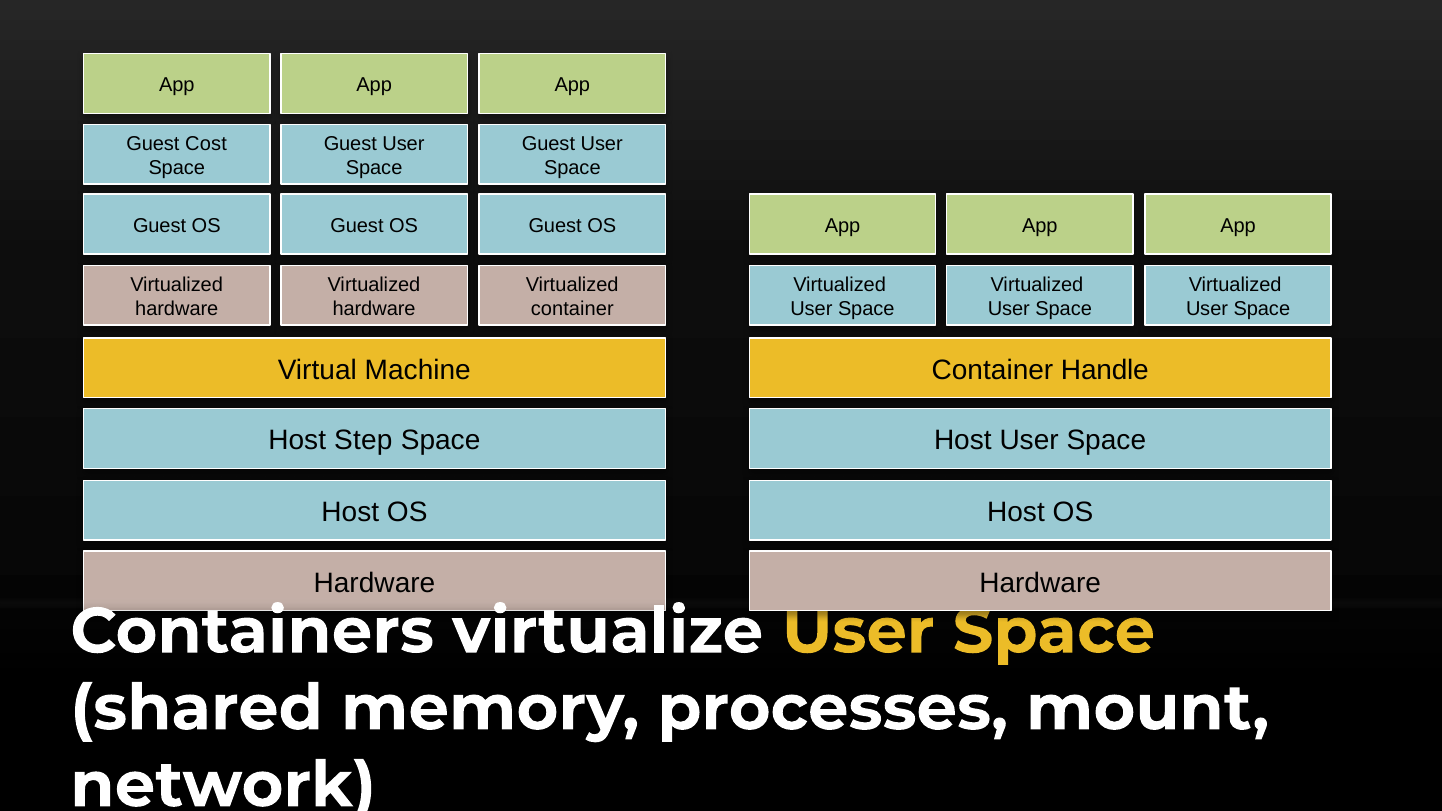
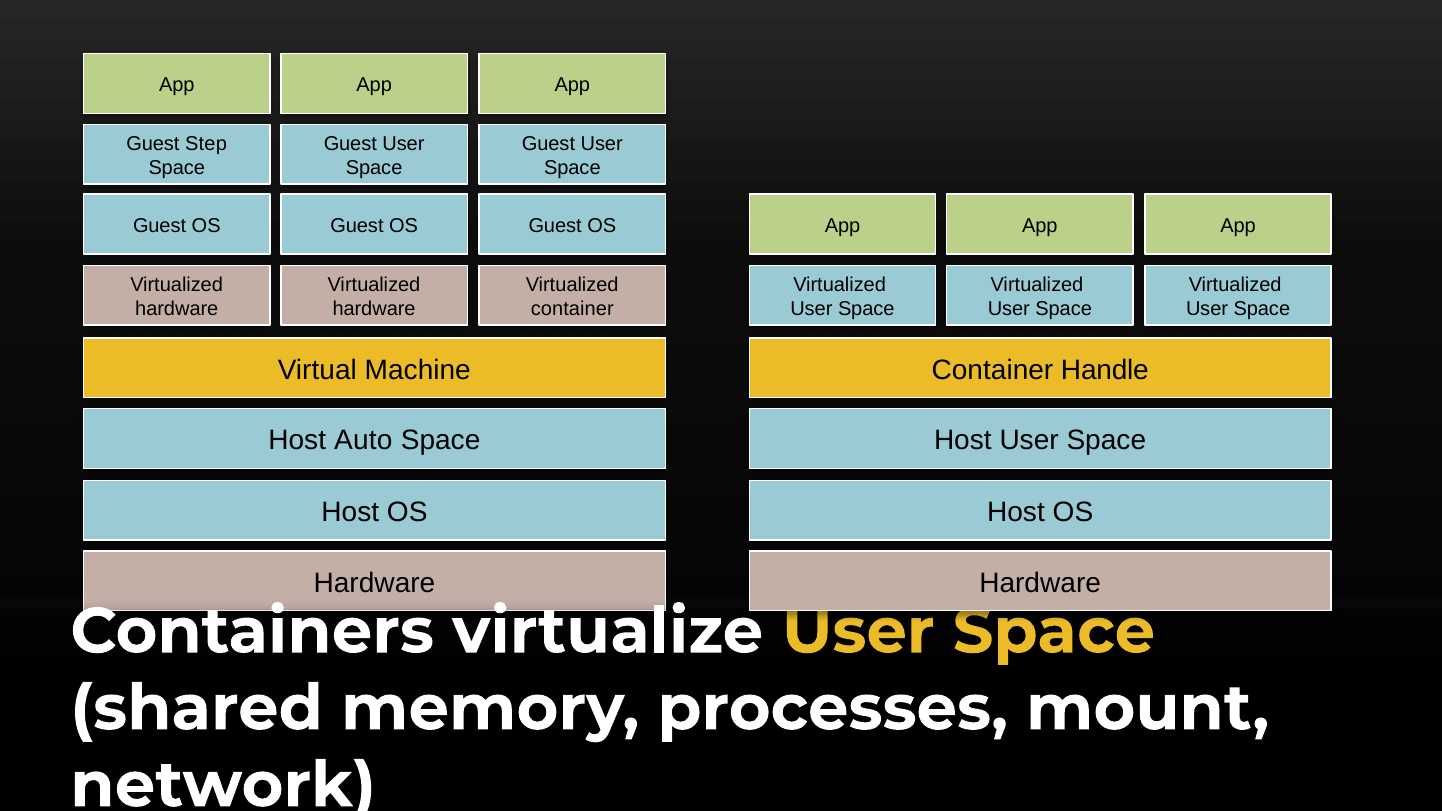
Cost: Cost -> Step (206, 144)
Step: Step -> Auto (363, 441)
